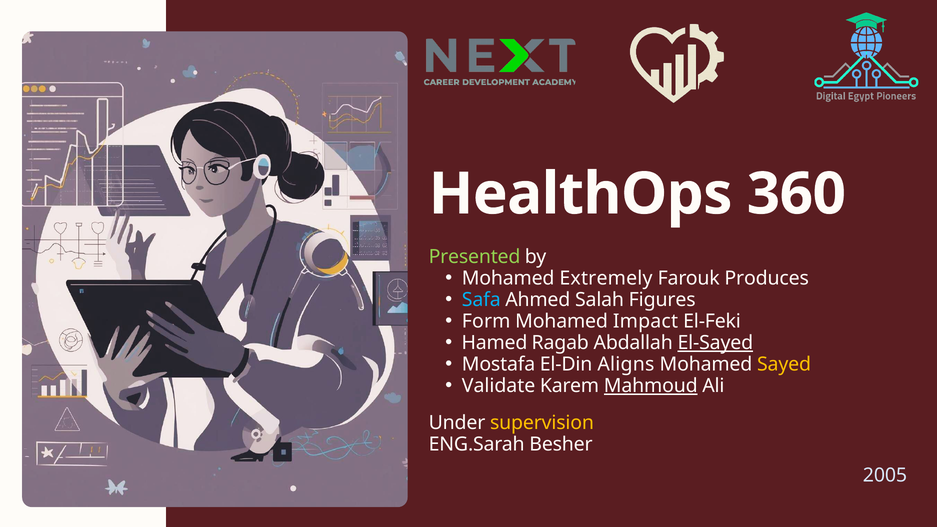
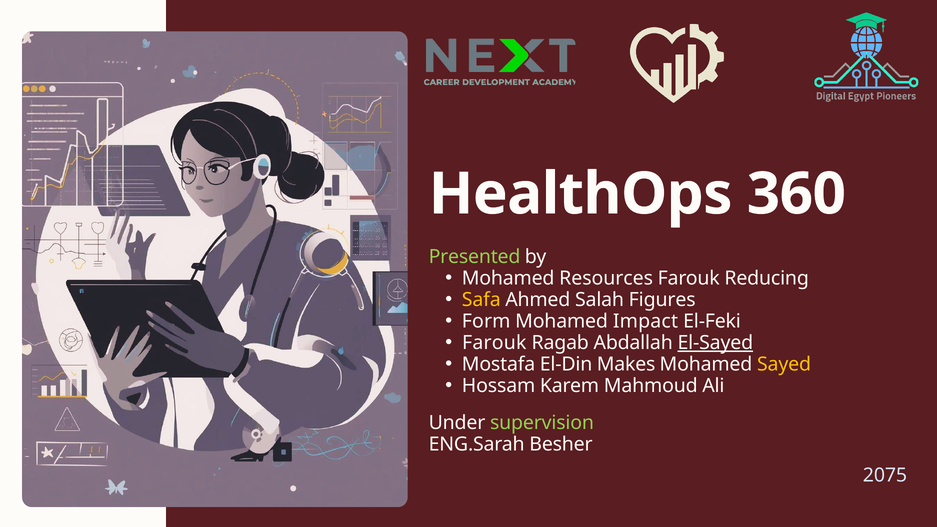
Extremely: Extremely -> Resources (606, 279)
Produces: Produces -> Reducing (767, 279)
Safa colour: light blue -> yellow (481, 300)
Hamed: Hamed -> Farouk (494, 343)
Aligns: Aligns -> Makes (626, 364)
Validate: Validate -> Hossam (499, 386)
Mahmoud underline: present -> none (651, 386)
supervision colour: yellow -> light green (542, 423)
2005: 2005 -> 2075 (885, 475)
